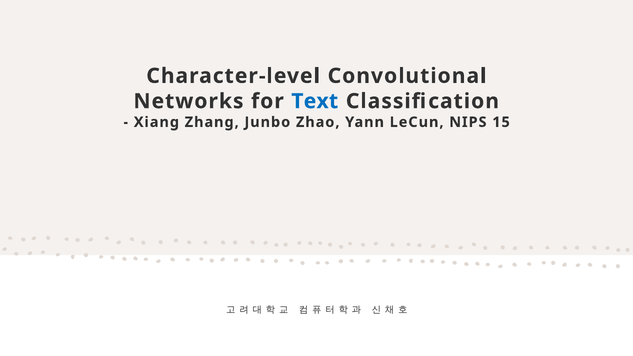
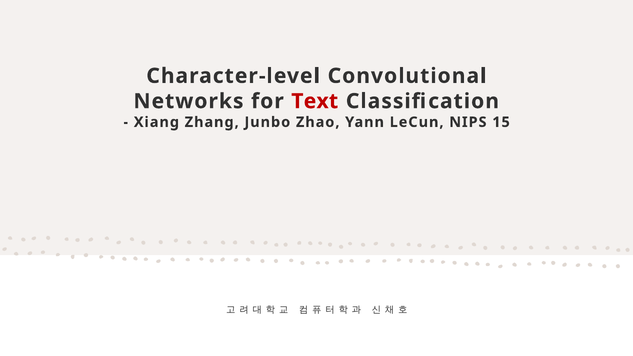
Text colour: blue -> red (315, 101)
